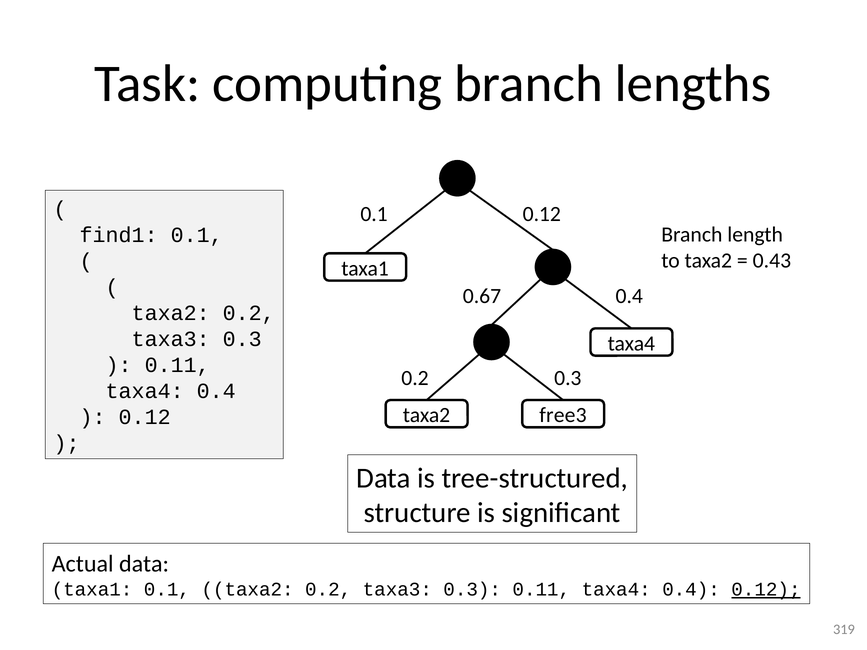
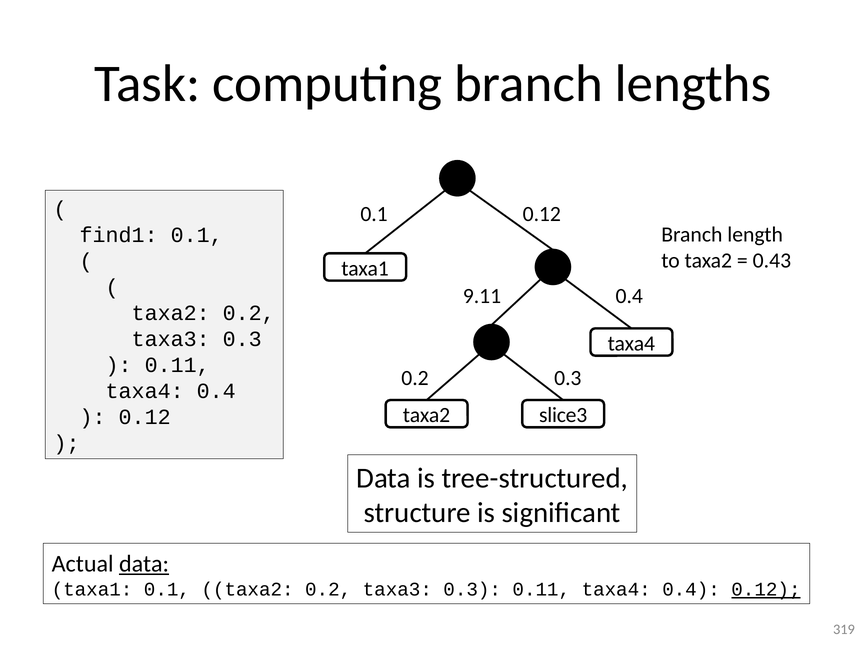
0.67: 0.67 -> 9.11 (482, 296)
free3: free3 -> slice3 (563, 415)
data underline: none -> present (144, 564)
